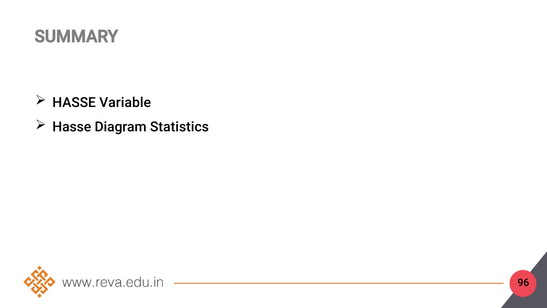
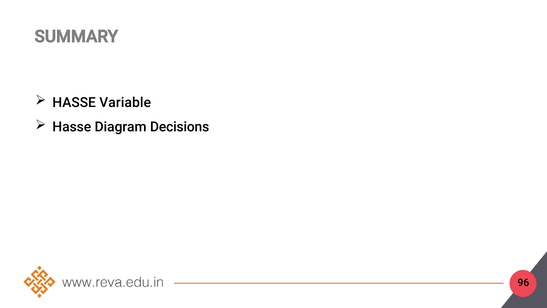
Statistics: Statistics -> Decisions (180, 127)
